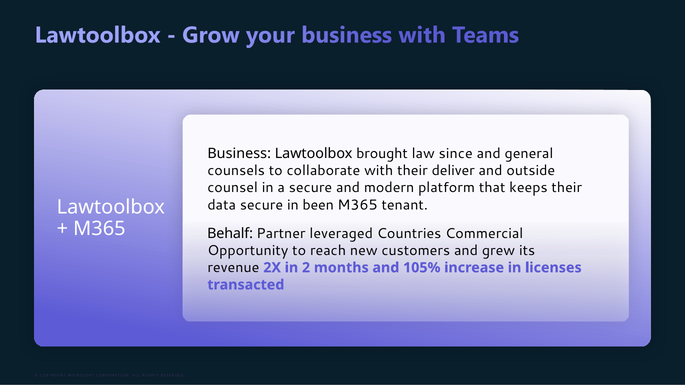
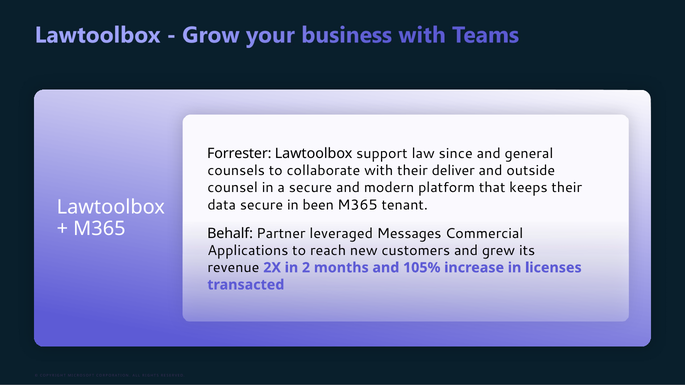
Business: Business -> Forrester (239, 154)
brought: brought -> support (382, 154)
Countries: Countries -> Messages (409, 234)
Opportunity: Opportunity -> Applications (248, 251)
